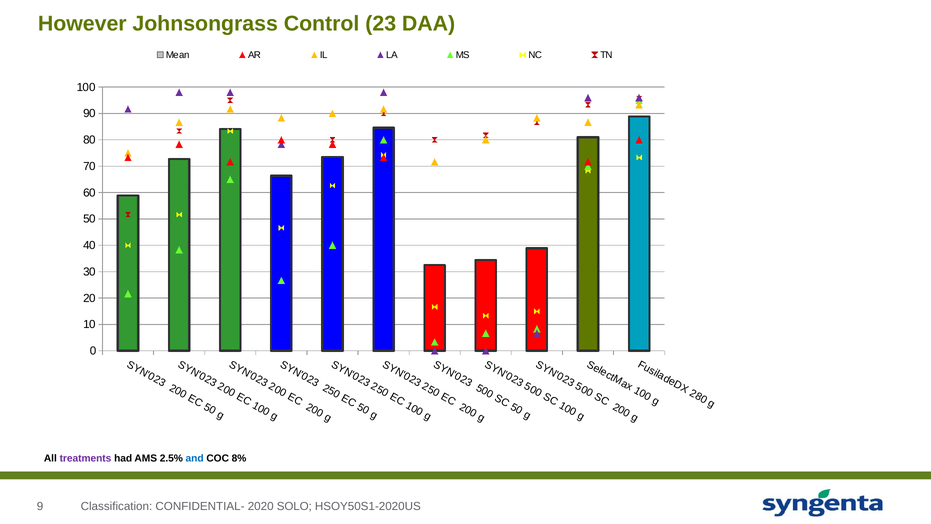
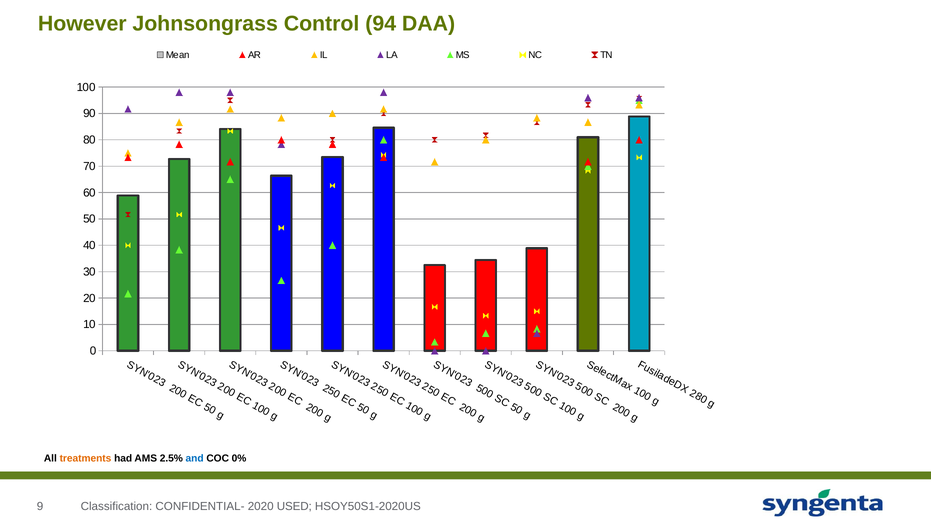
23: 23 -> 94 (381, 24)
treatments colour: purple -> orange (85, 458)
8%: 8% -> 0% (239, 458)
SOLO: SOLO -> USED (294, 506)
